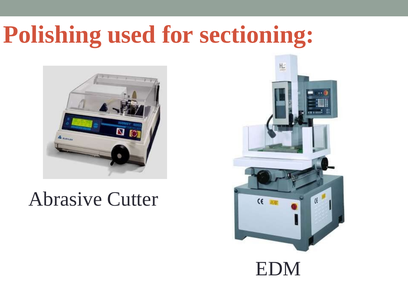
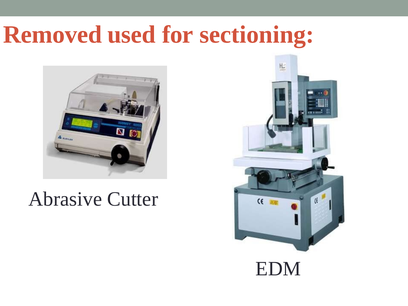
Polishing: Polishing -> Removed (53, 35)
